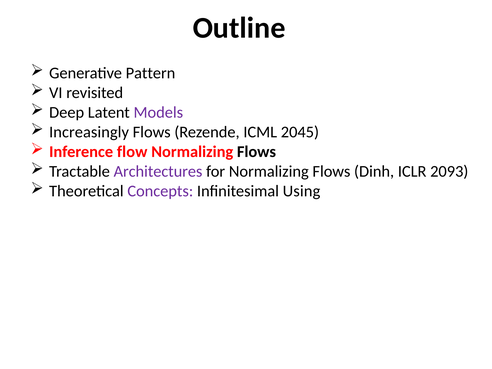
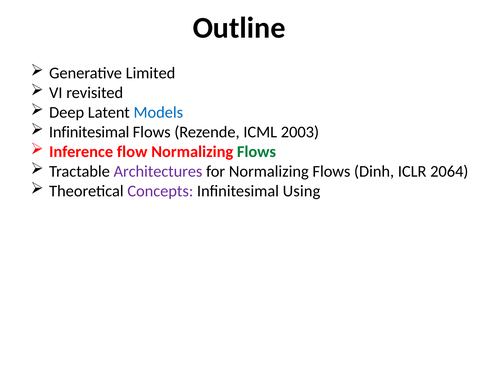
Pattern: Pattern -> Limited (151, 73)
Models colour: purple -> blue (158, 112)
Increasingly: Increasingly -> Infinitesimal (89, 132)
2045: 2045 -> 2003 (300, 132)
Flows colour: black -> green (256, 152)
2093: 2093 -> 2064 (449, 171)
